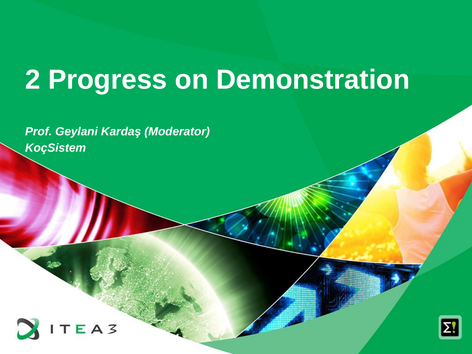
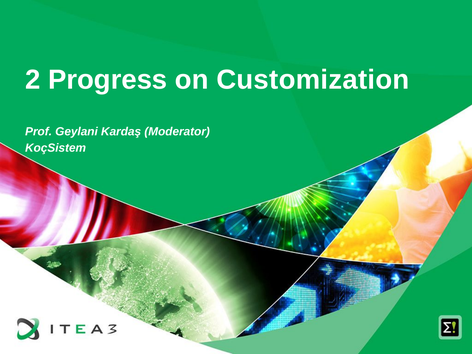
Demonstration: Demonstration -> Customization (313, 80)
